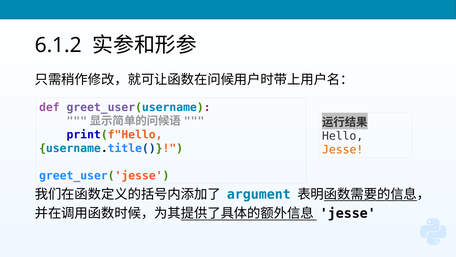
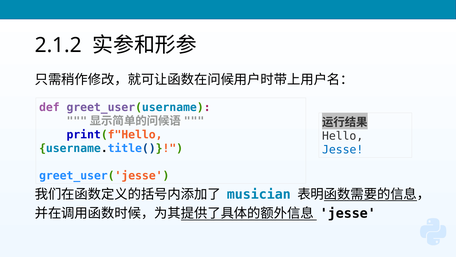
6.1.2: 6.1.2 -> 2.1.2 (58, 45)
Jesse colour: orange -> blue (343, 149)
argument: argument -> musician (259, 194)
